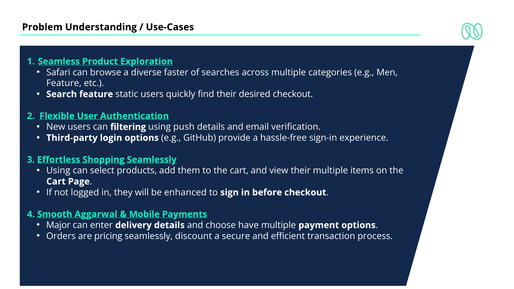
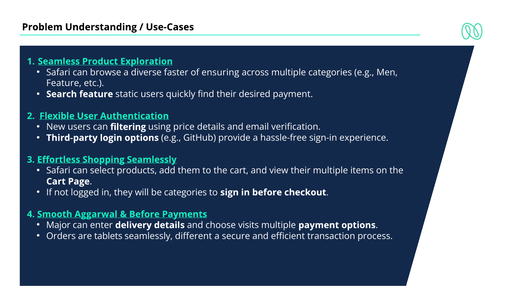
searches: searches -> ensuring (220, 72)
desired checkout: checkout -> payment (293, 94)
push: push -> price (184, 127)
Using: Using -> Safari (58, 171)
be enhanced: enhanced -> categories (185, 192)
Mobile: Mobile -> Before (144, 214)
have: have -> visits (249, 225)
pricing: pricing -> tablets (108, 236)
discount: discount -> different (194, 236)
